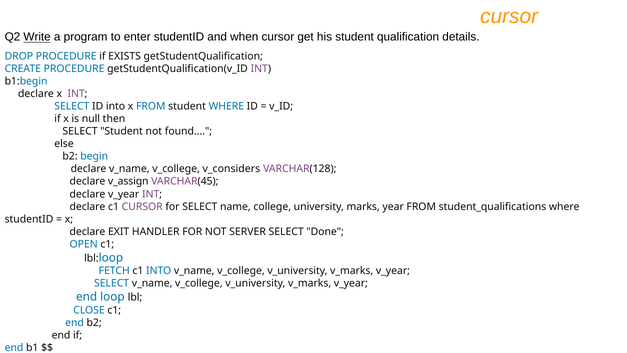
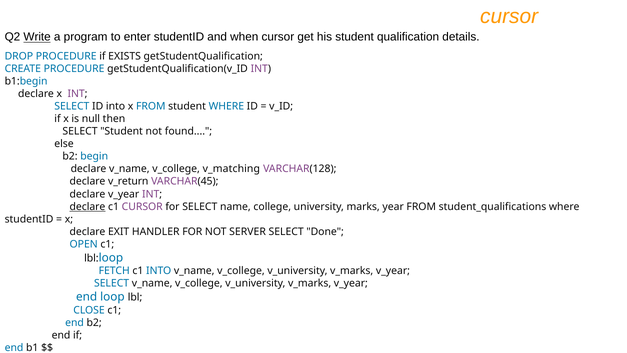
v_considers: v_considers -> v_matching (231, 169)
v_assign: v_assign -> v_return (128, 181)
declare underline: none -> present (87, 206)
